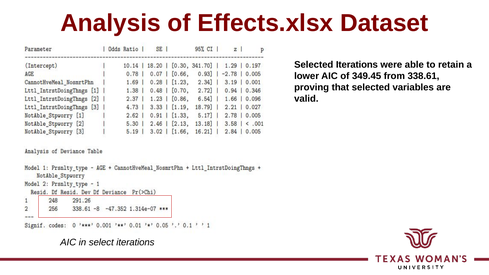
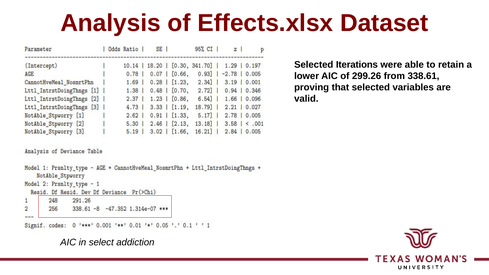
349.45: 349.45 -> 299.26 (367, 76)
select iterations: iterations -> addiction (135, 242)
